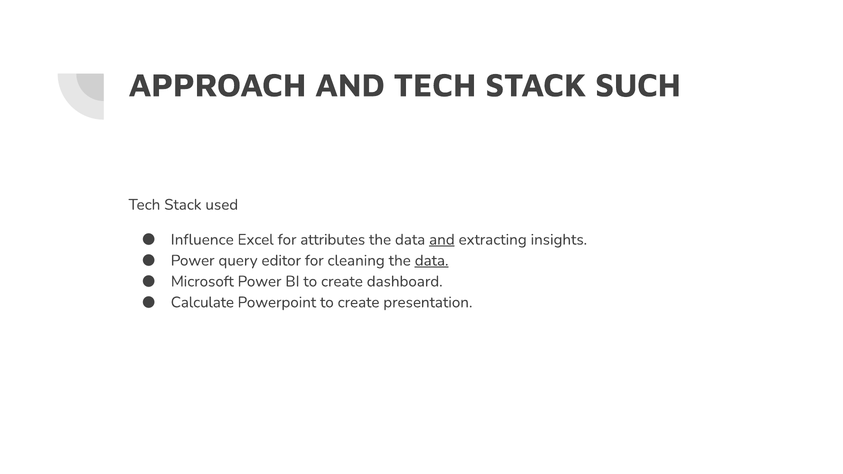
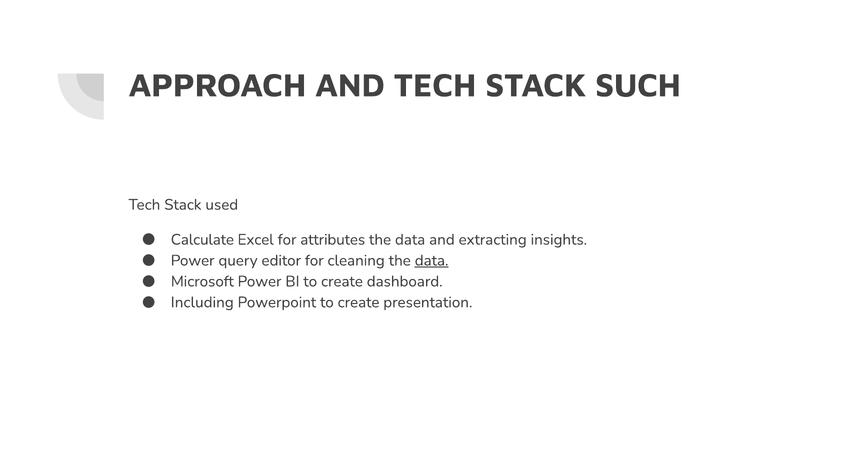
Influence: Influence -> Calculate (202, 240)
and underline: present -> none (442, 240)
Calculate: Calculate -> Including (202, 302)
